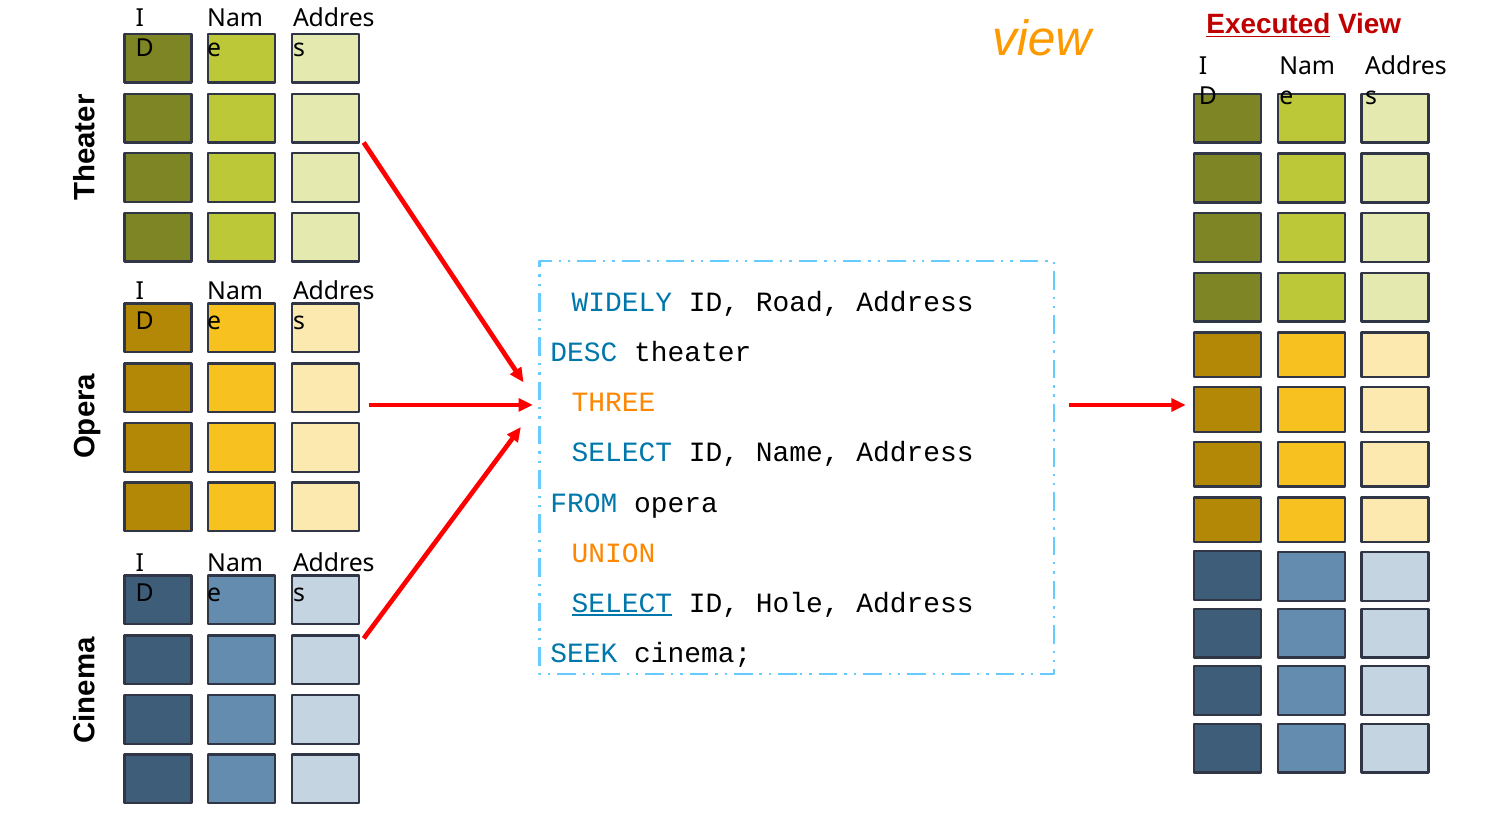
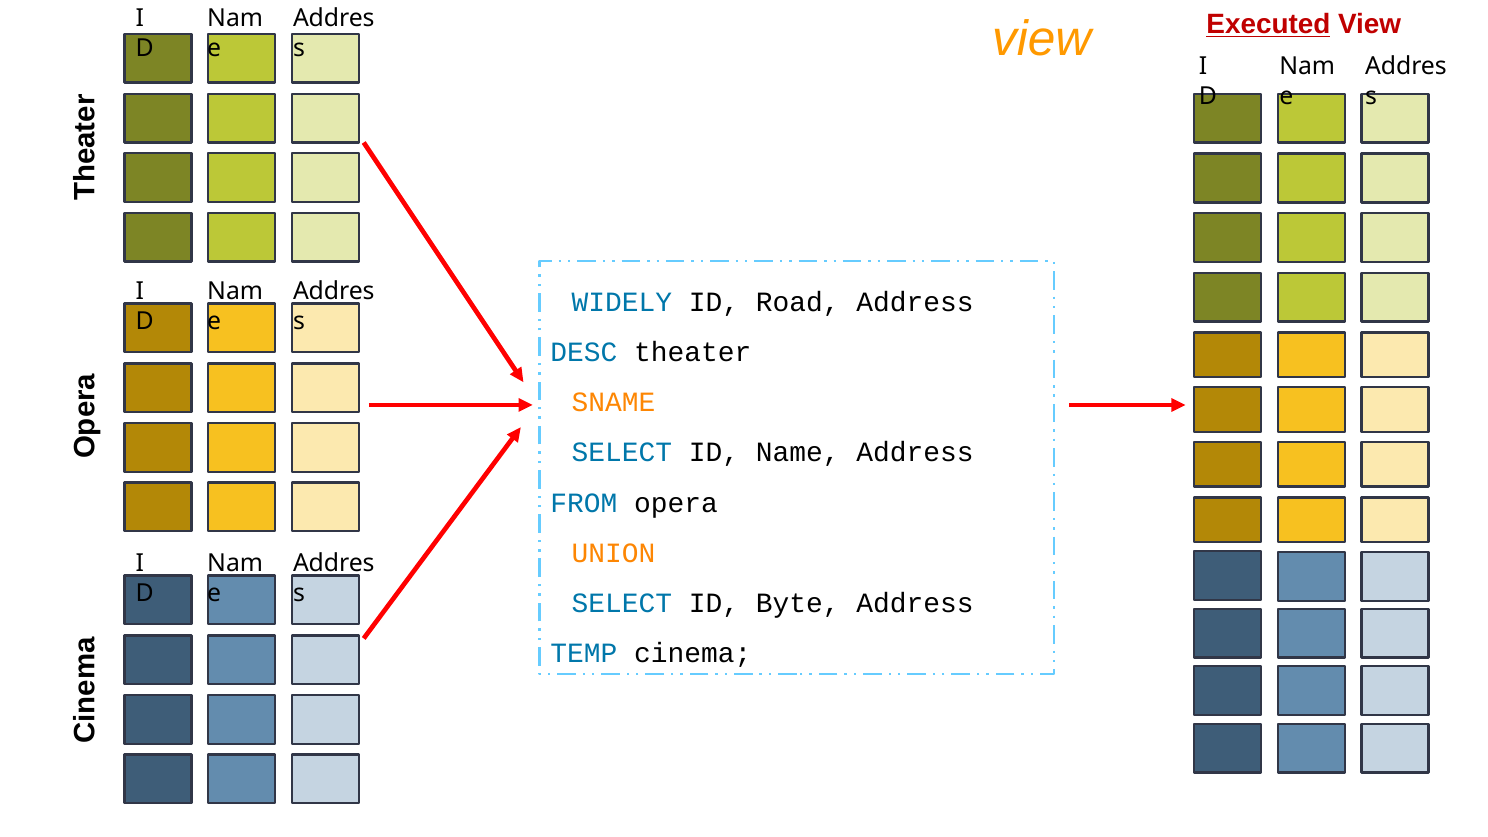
THREE: THREE -> SNAME (614, 402)
SELECT underline: present -> none (622, 603)
Hole: Hole -> Byte (798, 603)
SEEK: SEEK -> TEMP (584, 654)
